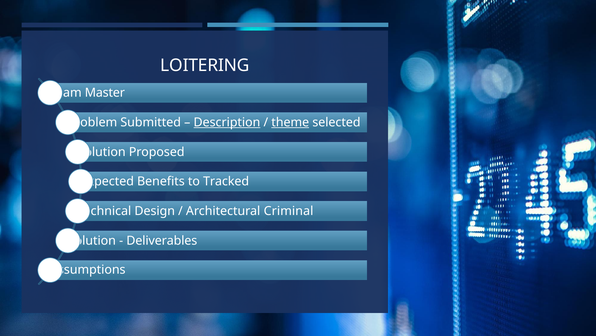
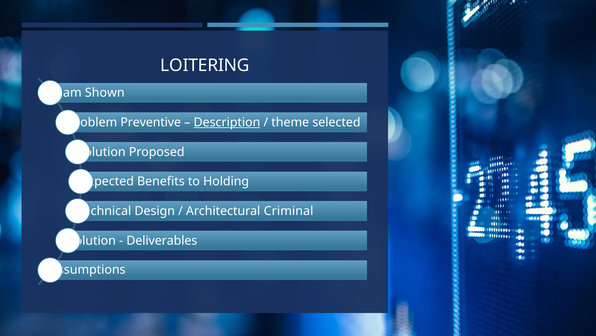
Master: Master -> Shown (105, 93)
Submitted: Submitted -> Preventive (151, 122)
theme underline: present -> none (290, 122)
Tracked: Tracked -> Holding (226, 181)
